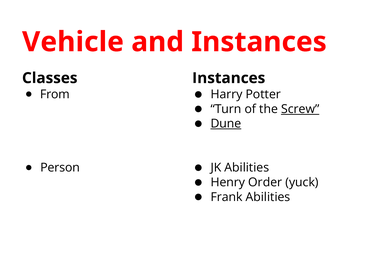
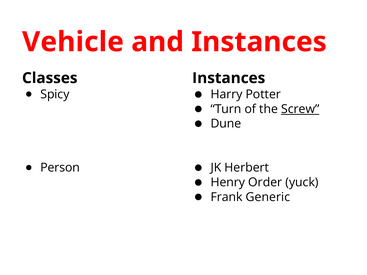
From: From -> Spicy (55, 94)
Dune underline: present -> none (226, 124)
JK Abilities: Abilities -> Herbert (247, 168)
Frank Abilities: Abilities -> Generic (268, 197)
